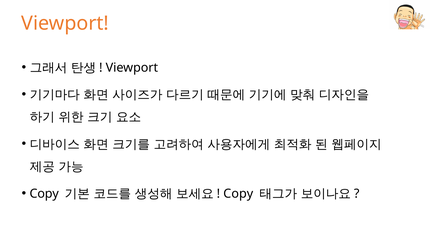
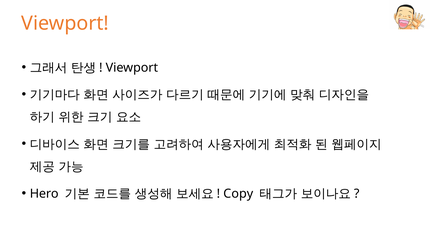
Copy: Copy -> Hero (44, 194)
